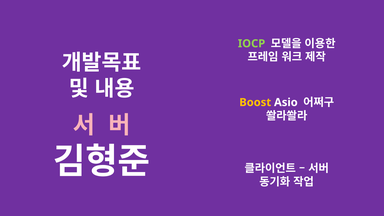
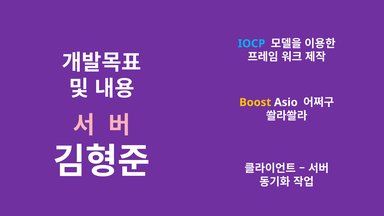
IOCP colour: light green -> light blue (252, 44)
